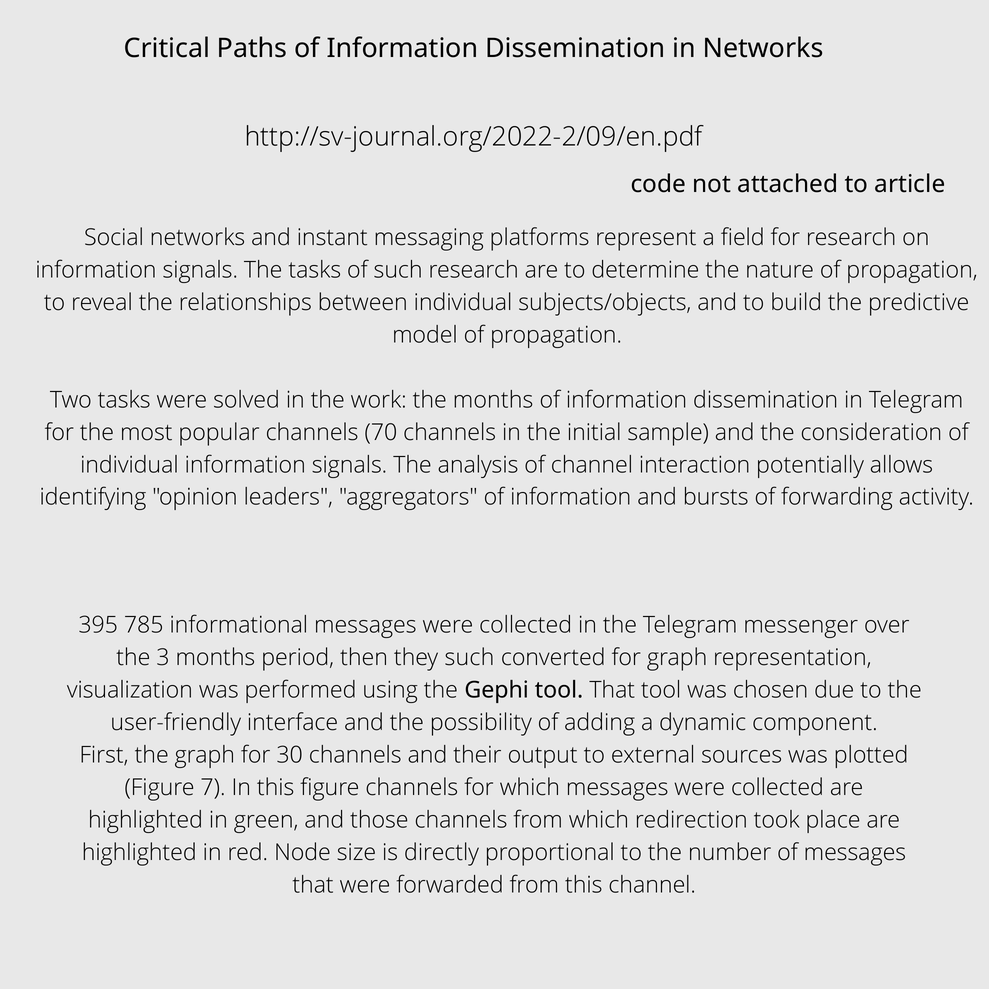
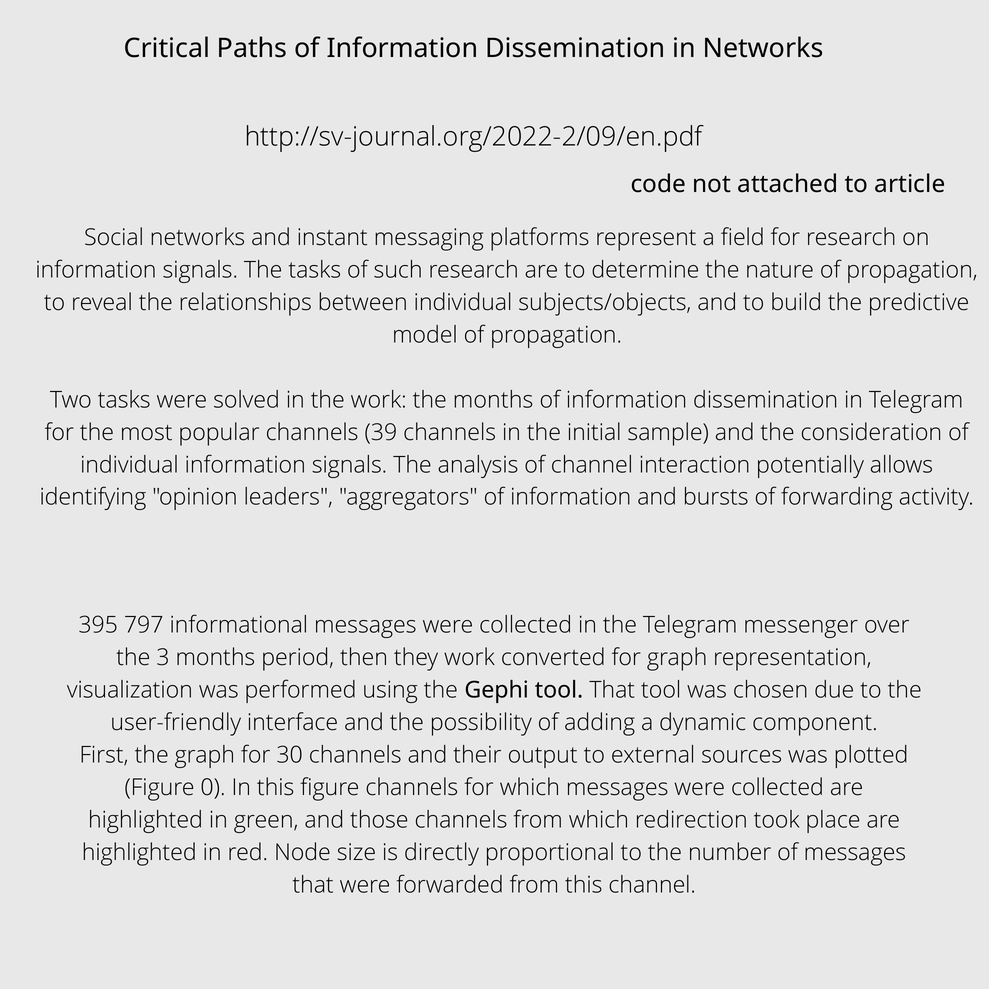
70: 70 -> 39 (381, 432)
785: 785 -> 797 (144, 625)
they such: such -> work (470, 658)
7: 7 -> 0 (213, 787)
